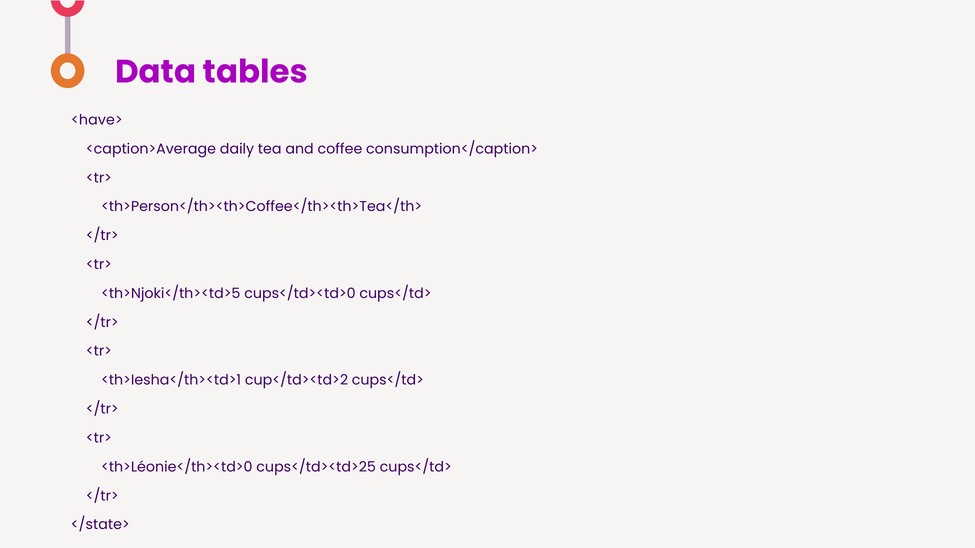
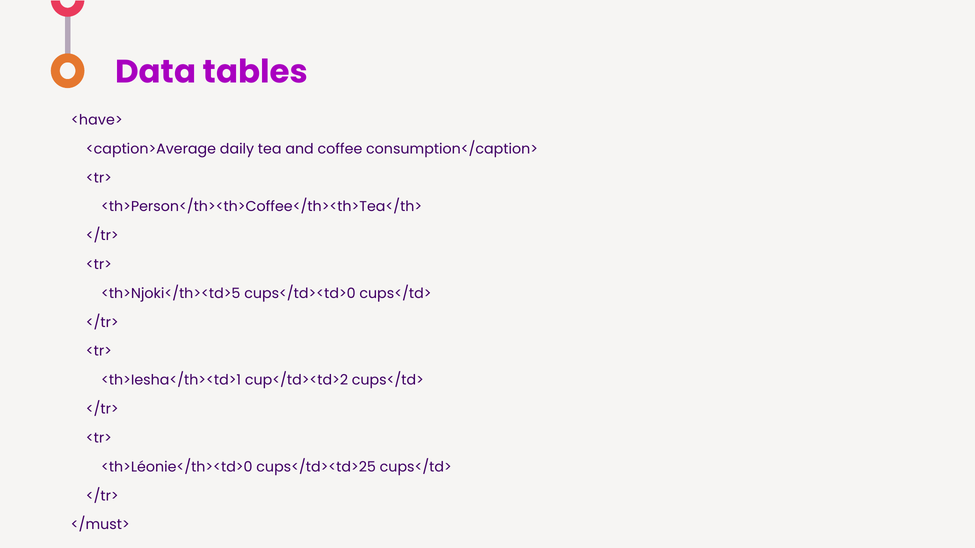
</state>: </state> -> </must> (100, 525)
